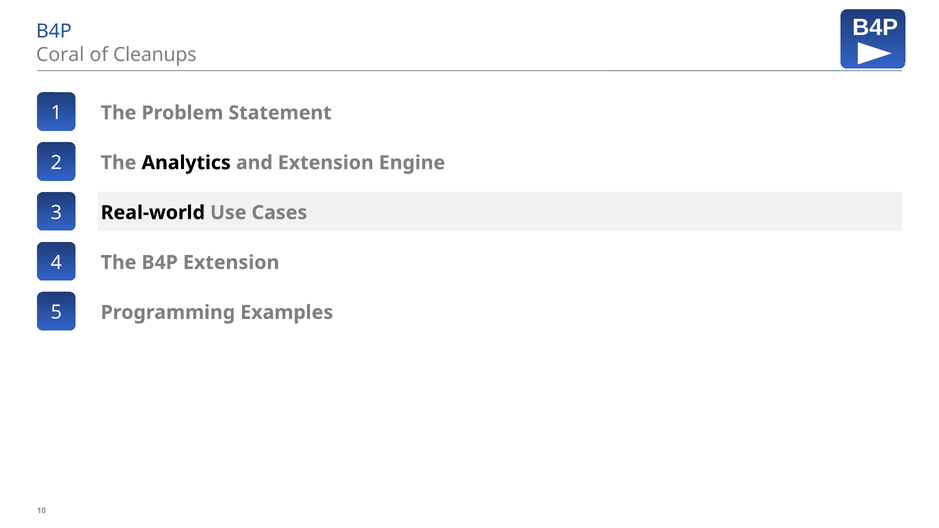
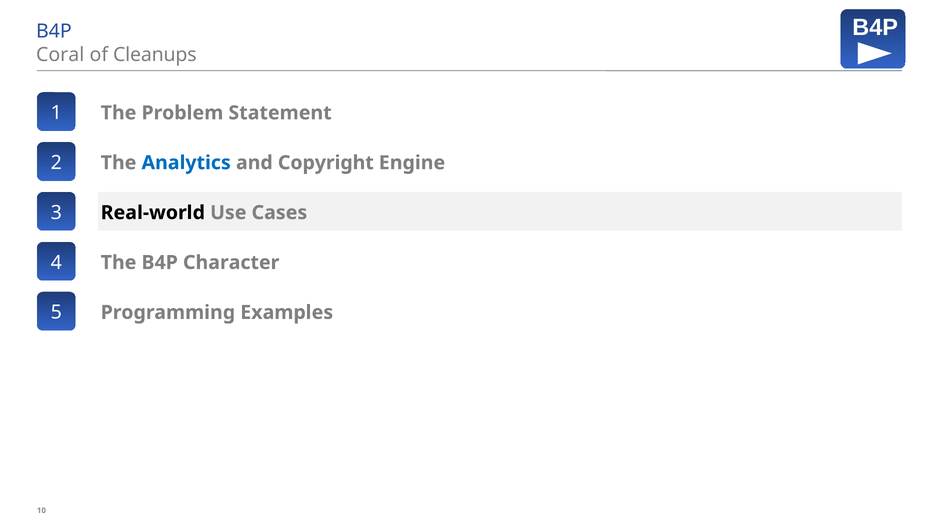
Analytics colour: black -> blue (186, 163)
and Extension: Extension -> Copyright (326, 163)
B4P Extension: Extension -> Character (231, 263)
